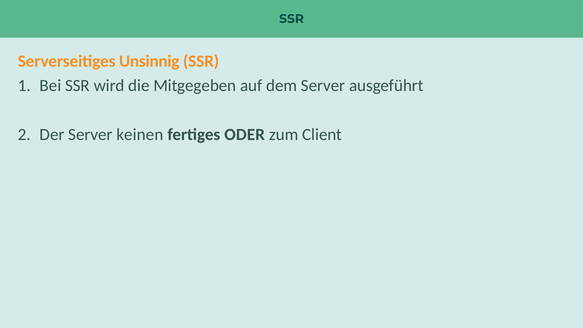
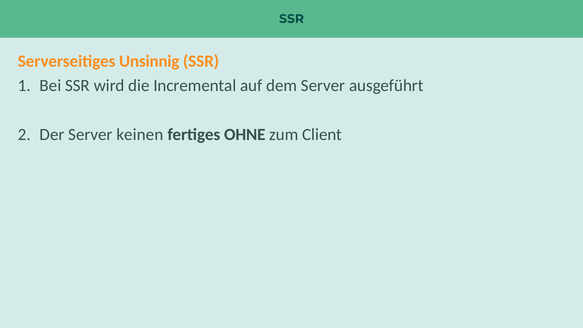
Mitgegeben: Mitgegeben -> Incremental (195, 86)
ODER: ODER -> OHNE (245, 134)
